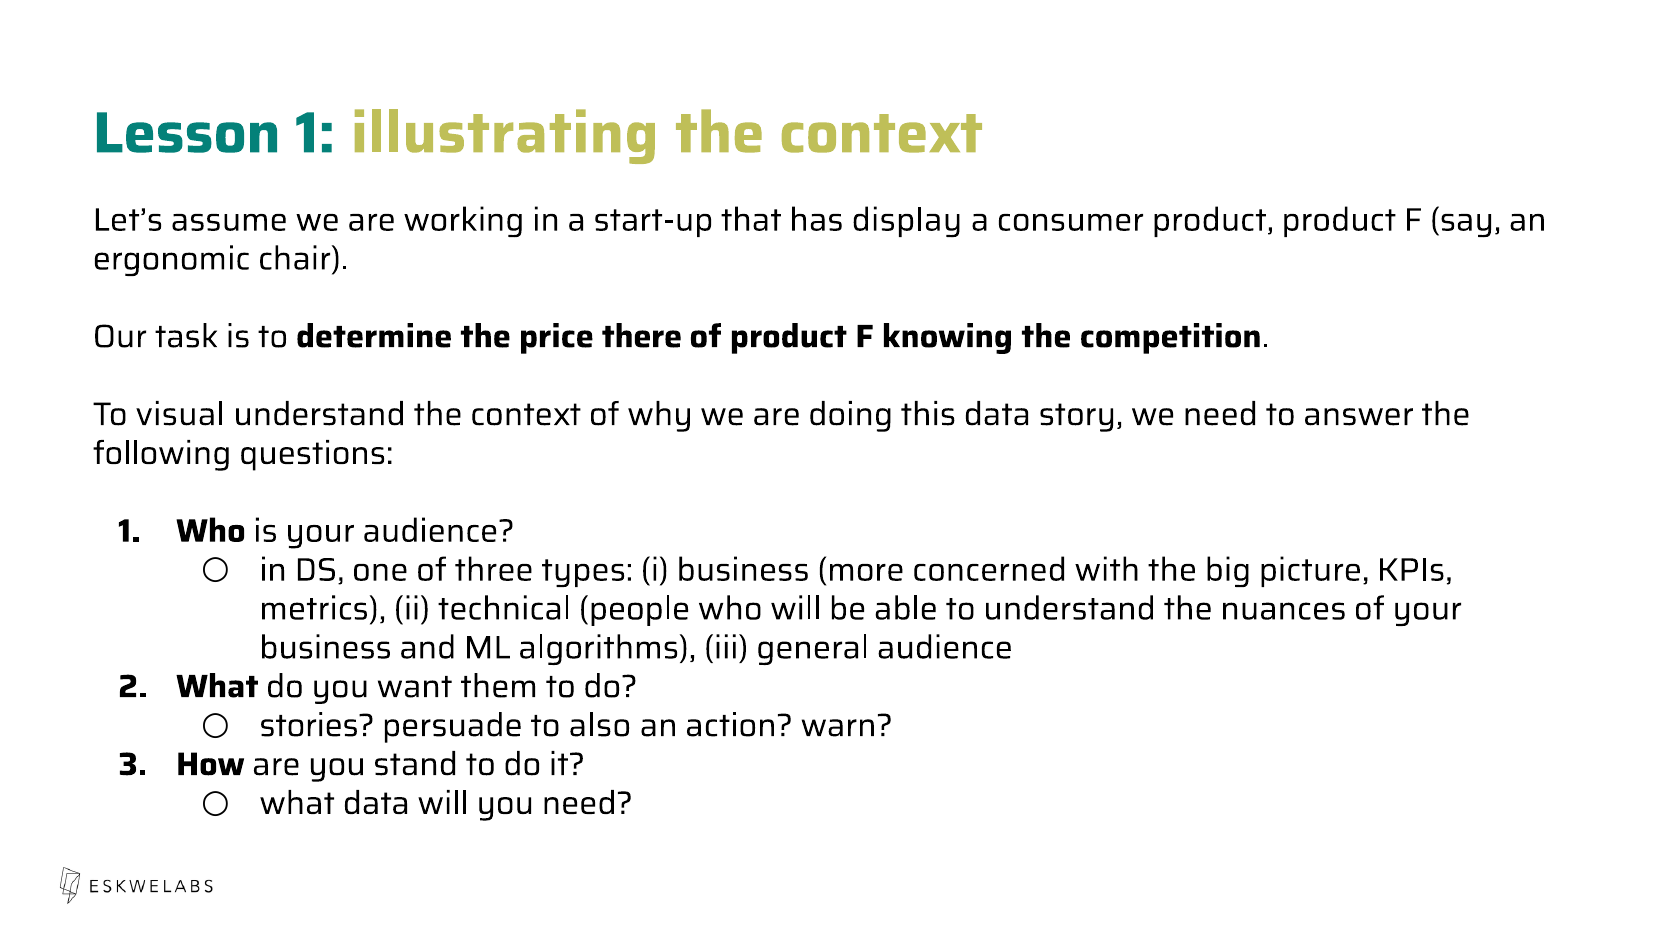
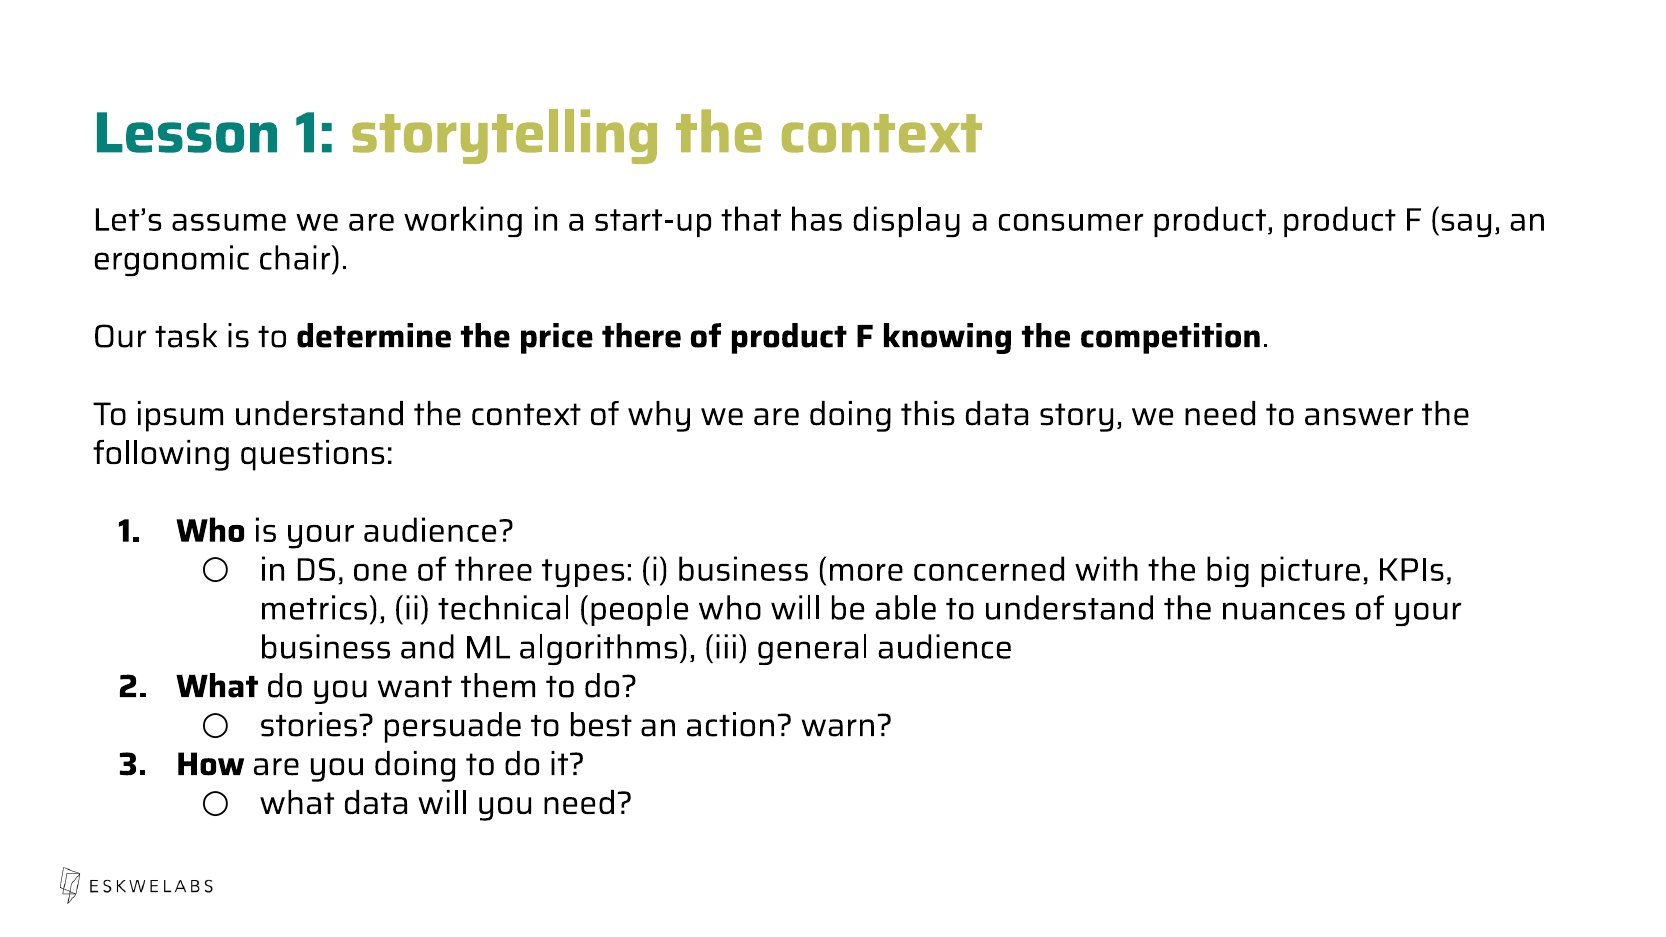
illustrating: illustrating -> storytelling (505, 133)
visual: visual -> ipsum (181, 414)
also: also -> best (600, 726)
you stand: stand -> doing (416, 764)
